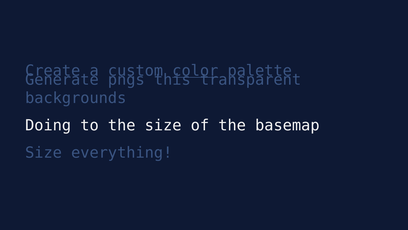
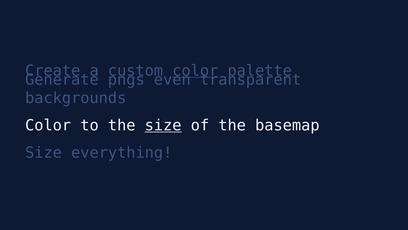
this: this -> even (172, 80)
Doing: Doing -> Color (48, 125)
size underline: none -> present (163, 125)
